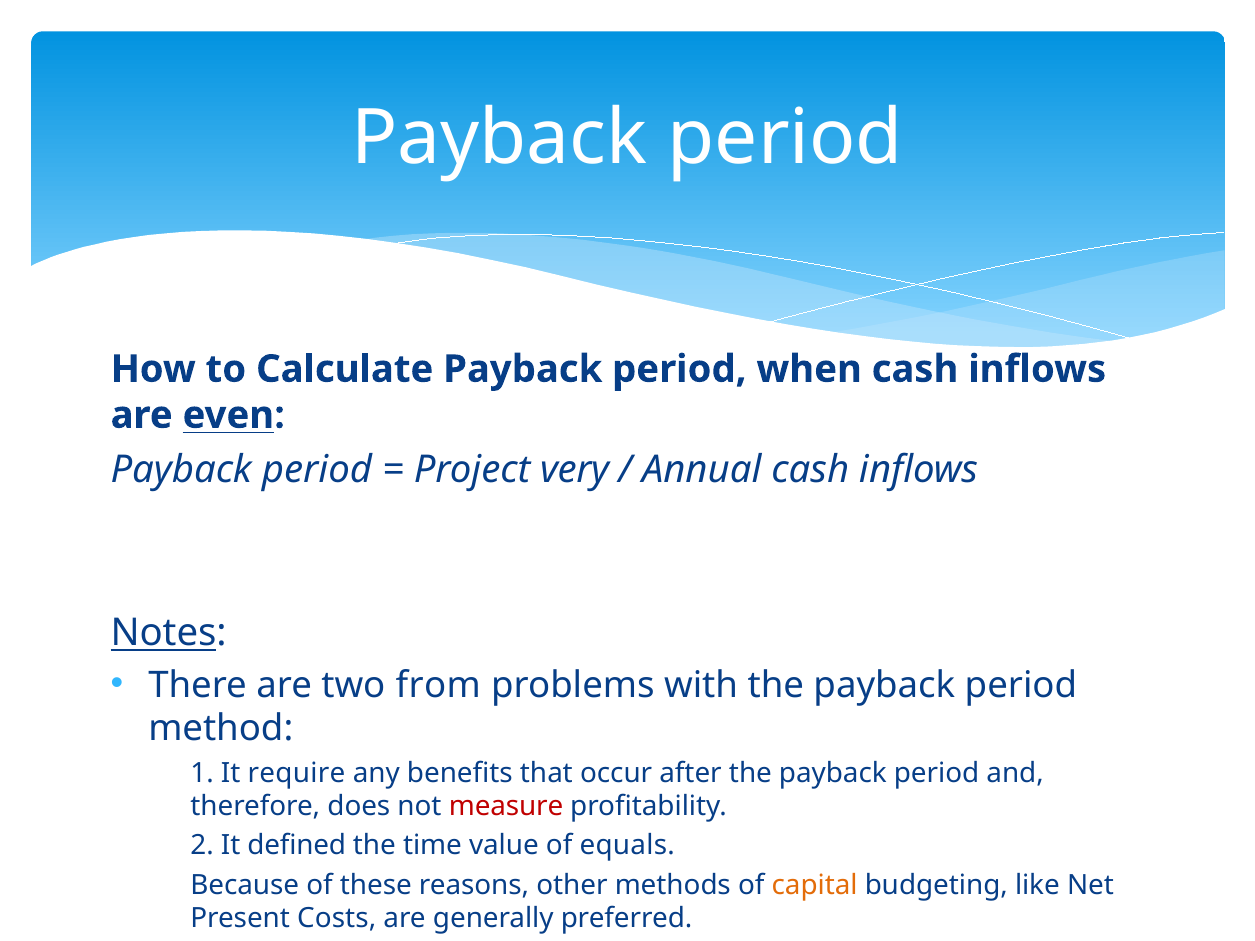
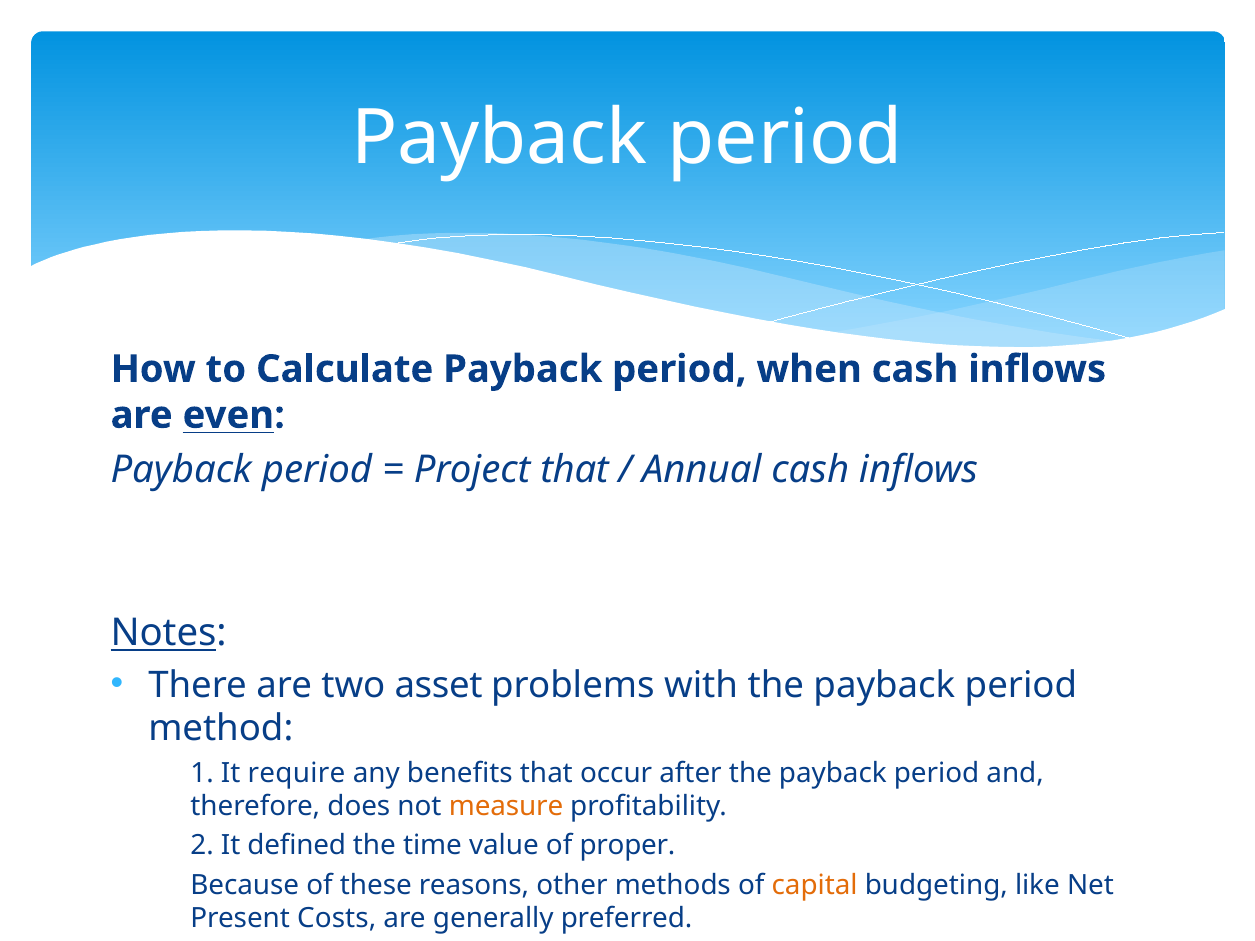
Project very: very -> that (575, 470)
from: from -> asset (439, 685)
measure colour: red -> orange (506, 807)
equals: equals -> proper (628, 846)
